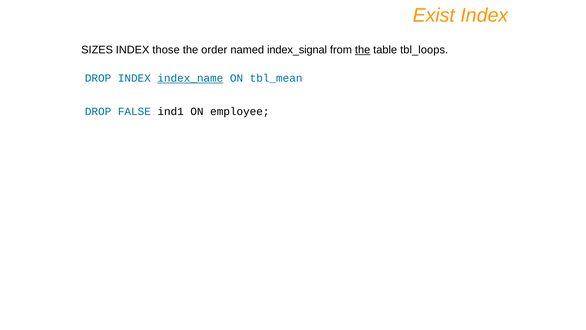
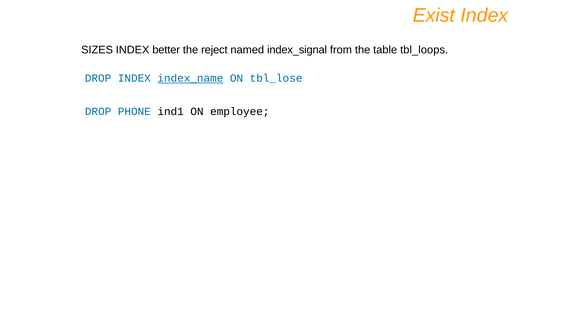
those: those -> better (166, 50)
order: order -> reject (214, 50)
the underline: present -> none (363, 50)
tbl_mean: tbl_mean -> tbl_lose (276, 78)
FALSE: FALSE -> PHONE (134, 111)
